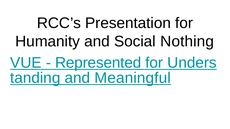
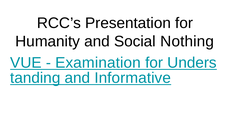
Represented: Represented -> Examination (98, 63)
Meaningful: Meaningful -> Informative (133, 78)
